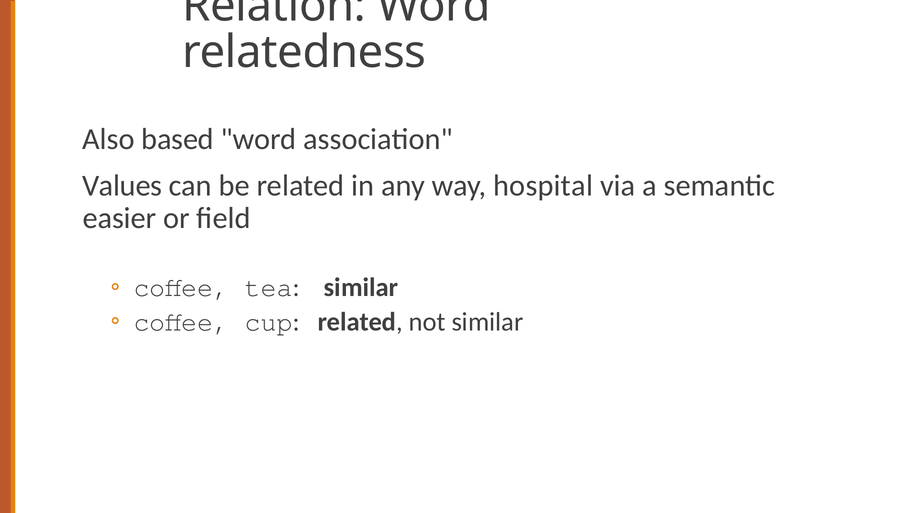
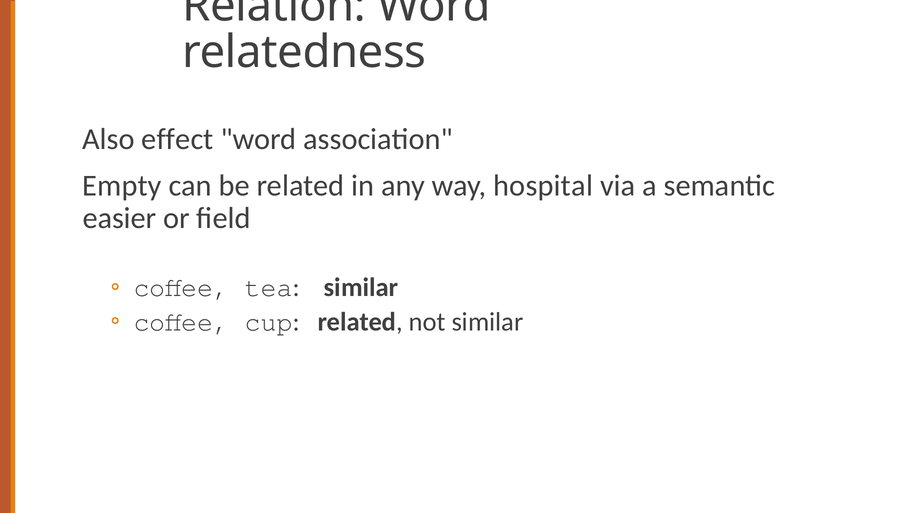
based: based -> effect (178, 139)
Values: Values -> Empty (122, 186)
